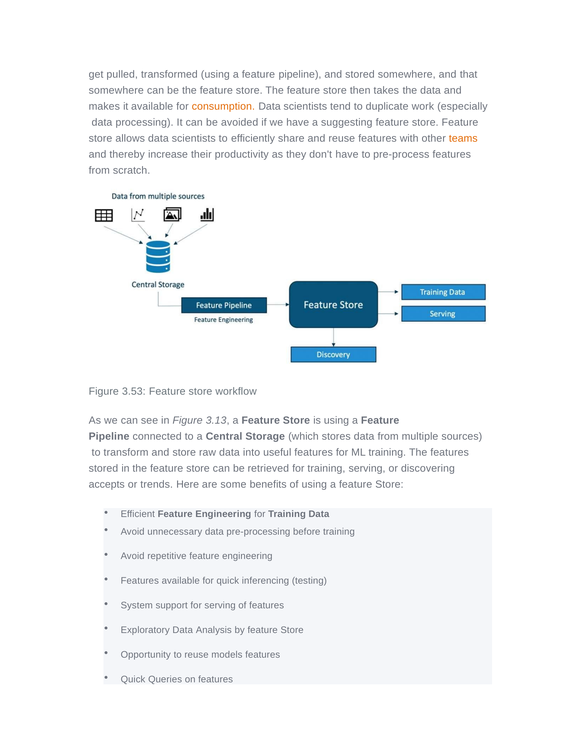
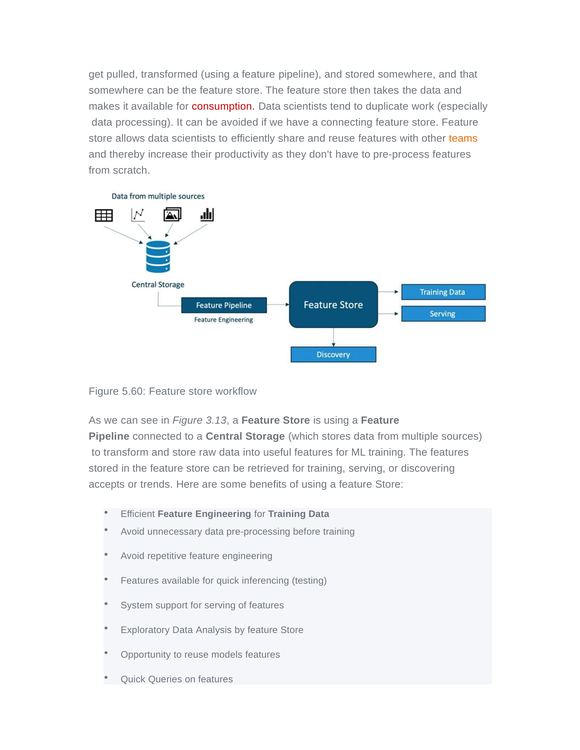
consumption colour: orange -> red (223, 106)
suggesting: suggesting -> connecting (347, 122)
3.53: 3.53 -> 5.60 (134, 392)
